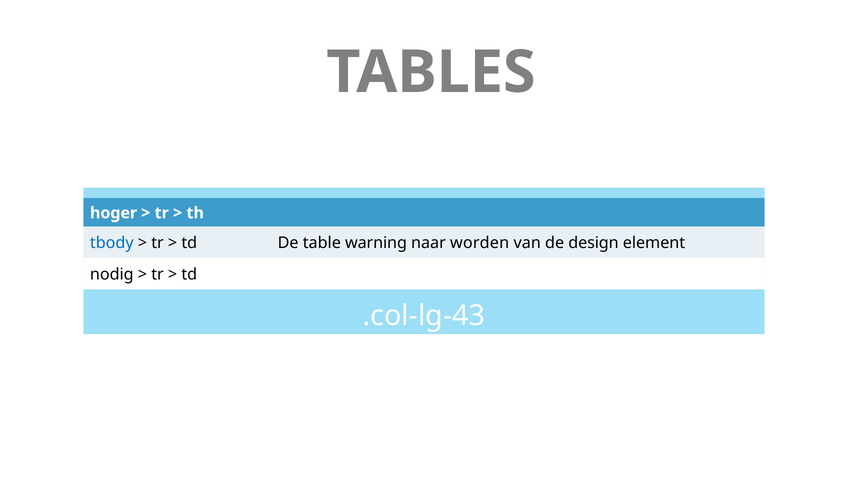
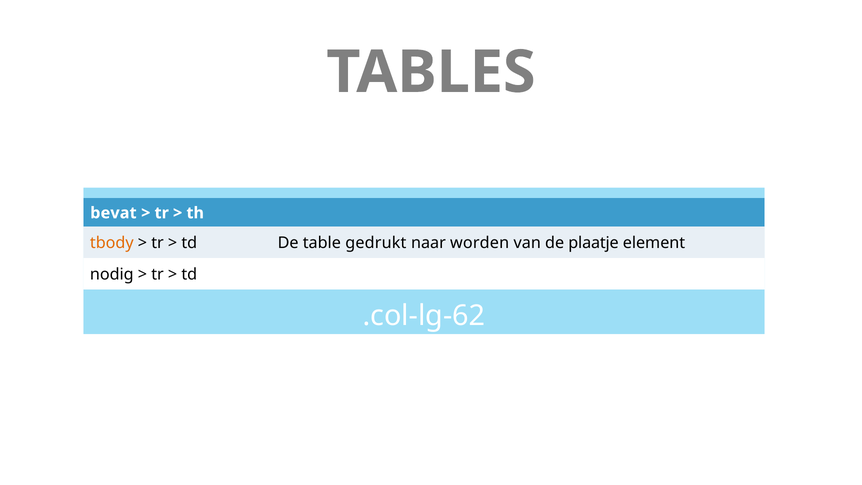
hoger: hoger -> bevat (113, 213)
tbody colour: blue -> orange (112, 243)
warning: warning -> gedrukt (376, 243)
design: design -> plaatje (594, 243)
.col-lg-43: .col-lg-43 -> .col-lg-62 (424, 316)
